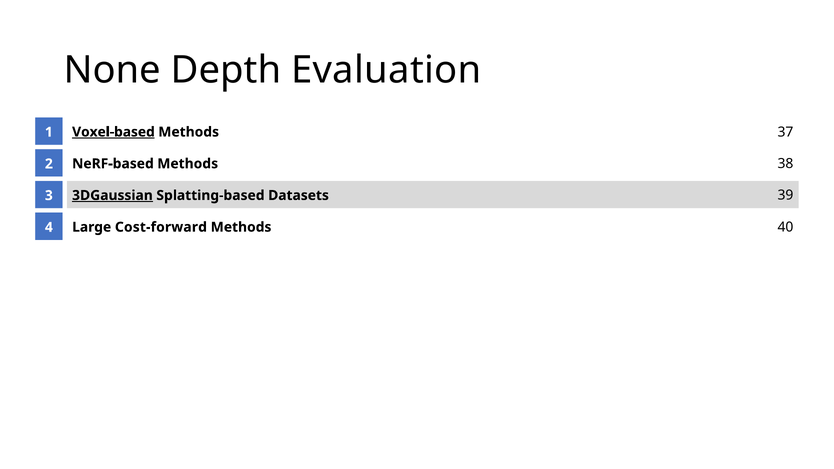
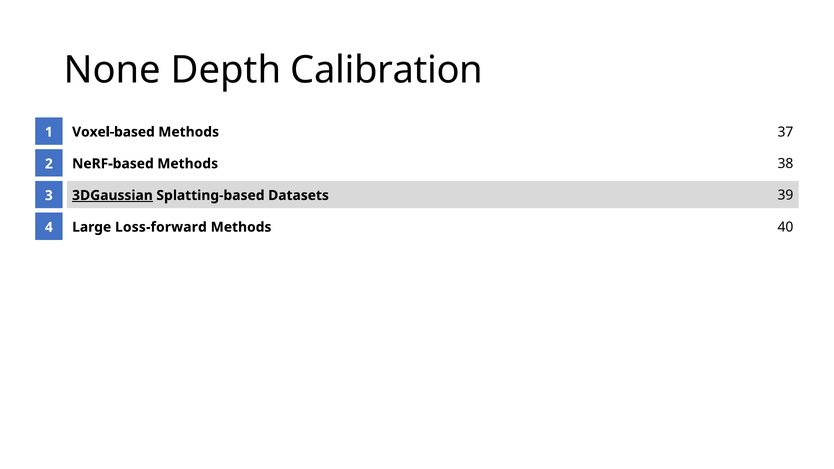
Evaluation: Evaluation -> Calibration (387, 70)
Voxel-based underline: present -> none (113, 132)
Cost-forward: Cost-forward -> Loss-forward (161, 227)
